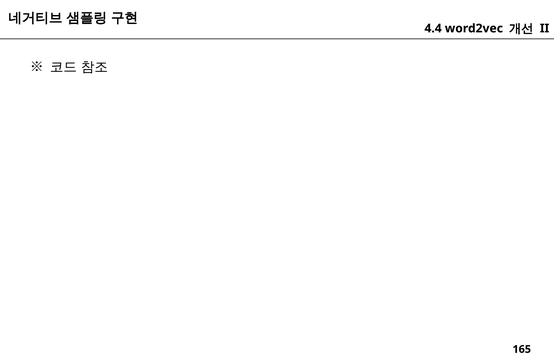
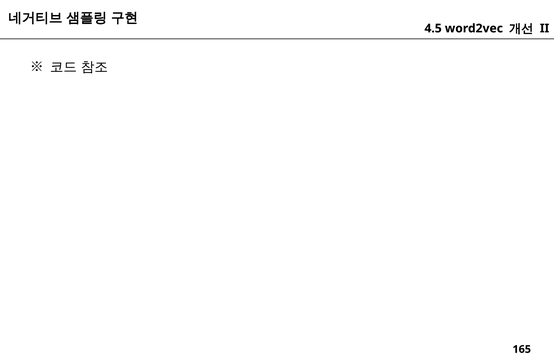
4.4: 4.4 -> 4.5 (433, 28)
